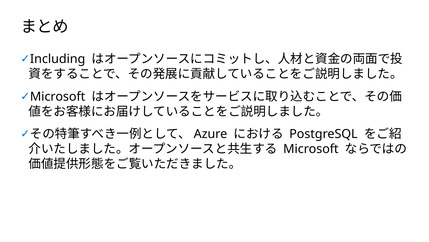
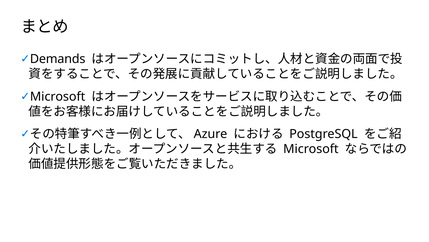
Including: Including -> Demands (58, 59)
